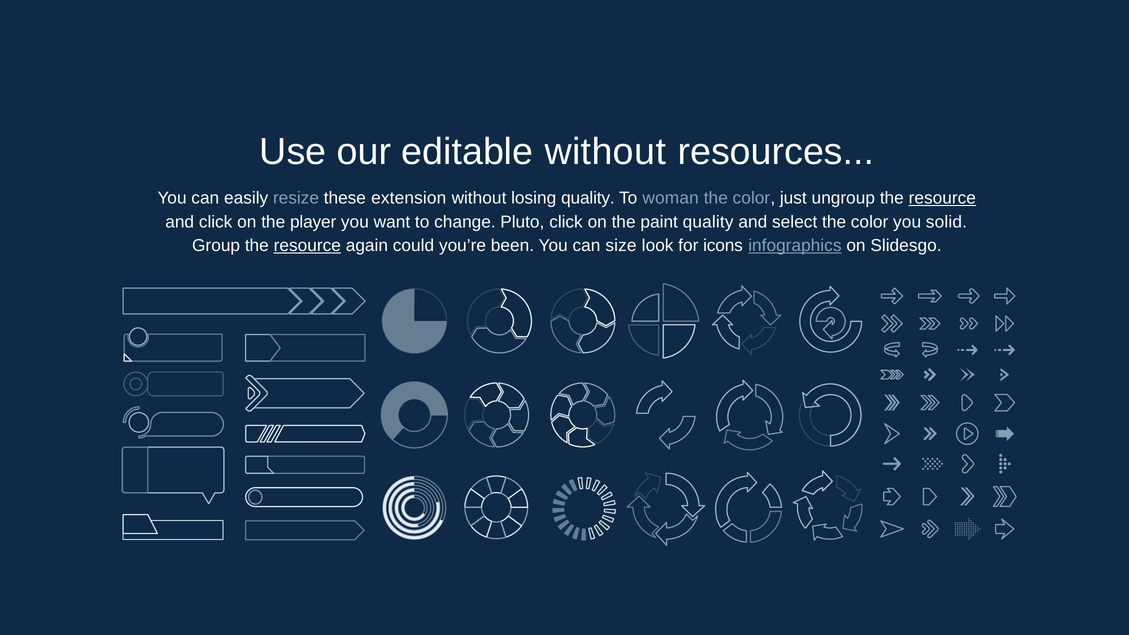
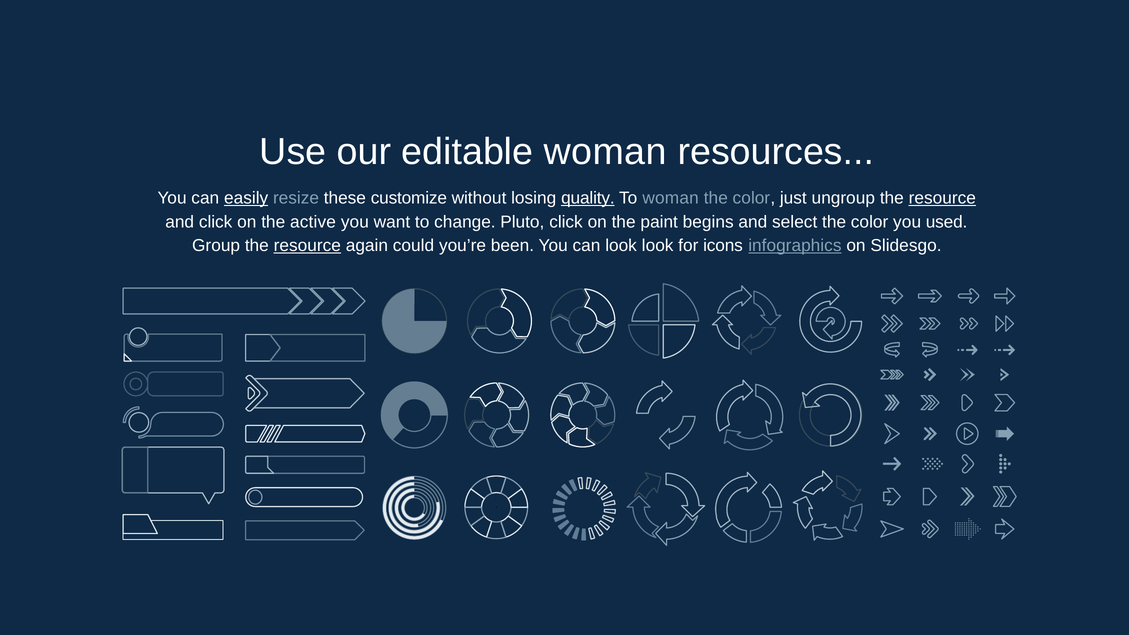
editable without: without -> woman (605, 152)
easily underline: none -> present (246, 198)
extension: extension -> customize (409, 198)
quality underline: none -> present (588, 198)
player: player -> active (313, 222)
paint quality: quality -> begins (708, 222)
solid: solid -> used (947, 222)
can size: size -> look (621, 246)
